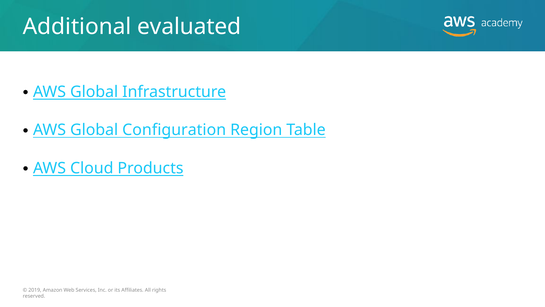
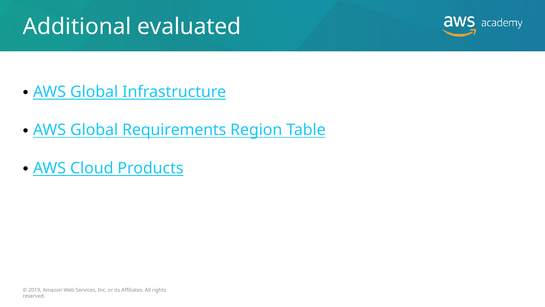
Configuration: Configuration -> Requirements (174, 130)
